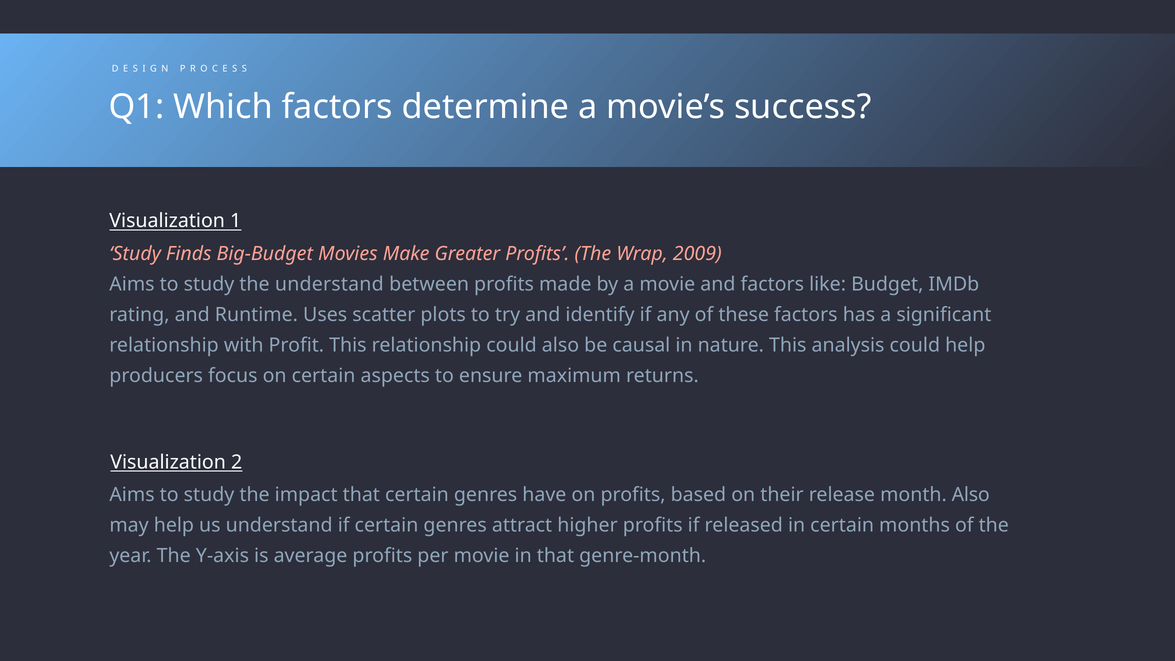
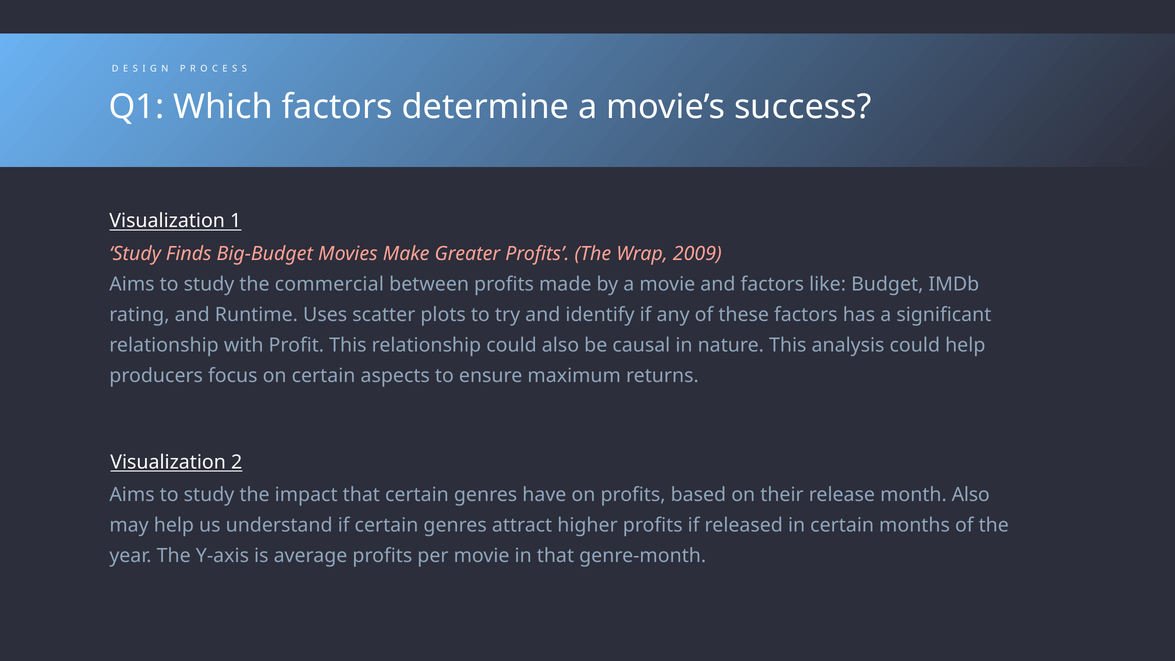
the understand: understand -> commercial (329, 284)
